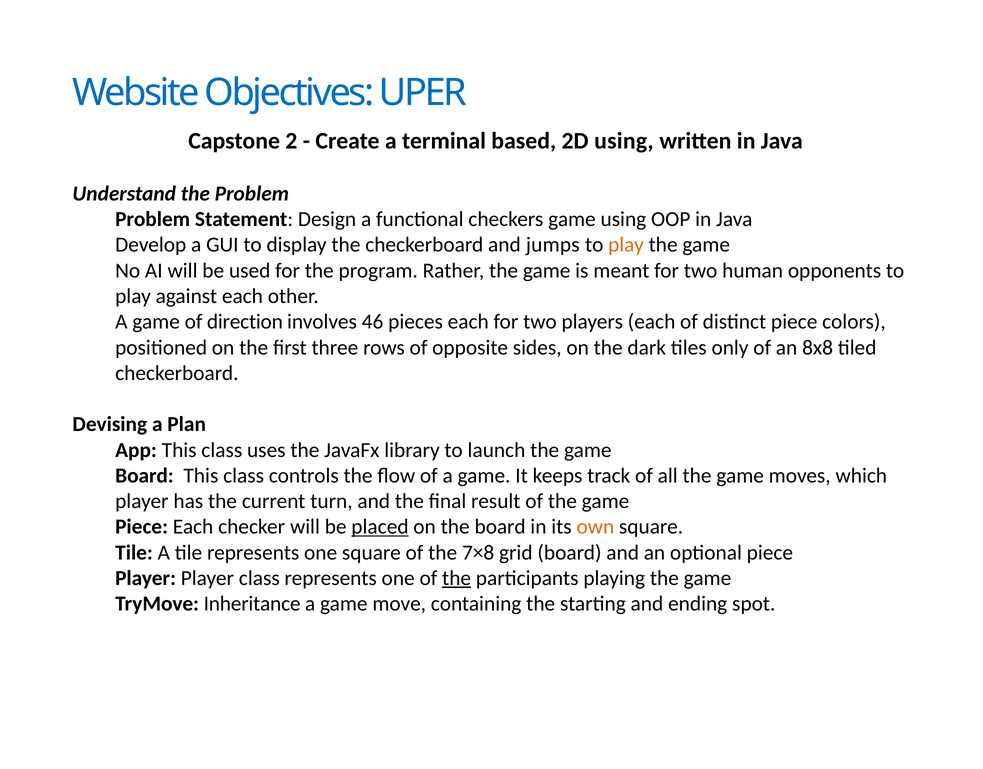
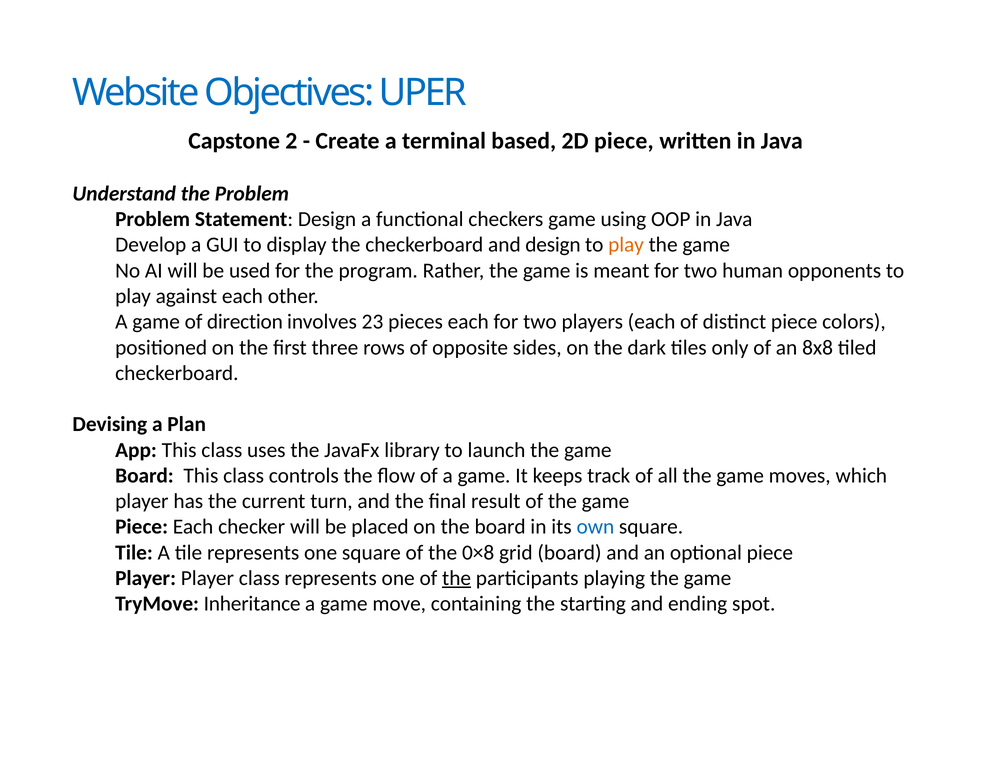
2D using: using -> piece (624, 141)
and jumps: jumps -> design (553, 245)
46: 46 -> 23 (373, 322)
placed underline: present -> none (380, 527)
own colour: orange -> blue (595, 527)
7×8: 7×8 -> 0×8 (478, 553)
